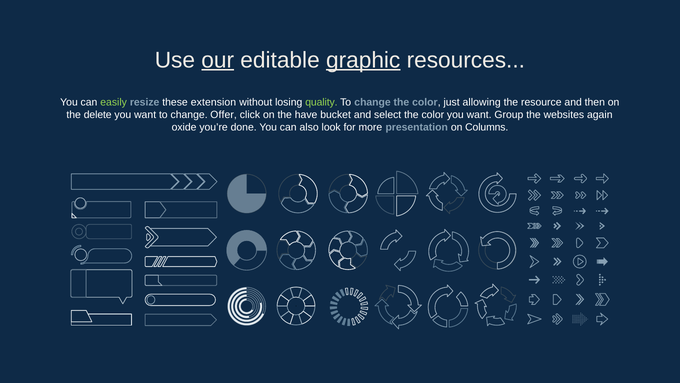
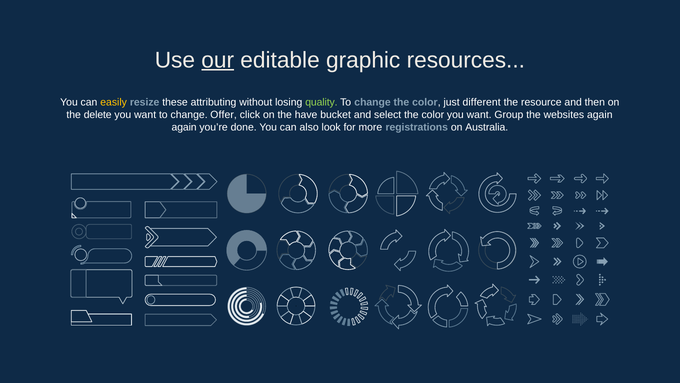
graphic underline: present -> none (363, 60)
easily colour: light green -> yellow (114, 102)
extension: extension -> attributing (214, 102)
allowing: allowing -> different (482, 102)
oxide: oxide -> again (184, 127)
presentation: presentation -> registrations (417, 127)
Columns: Columns -> Australia (487, 127)
